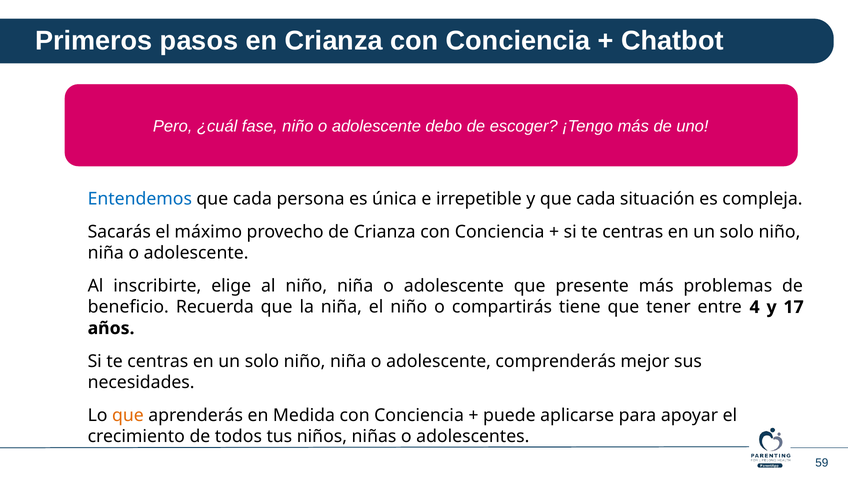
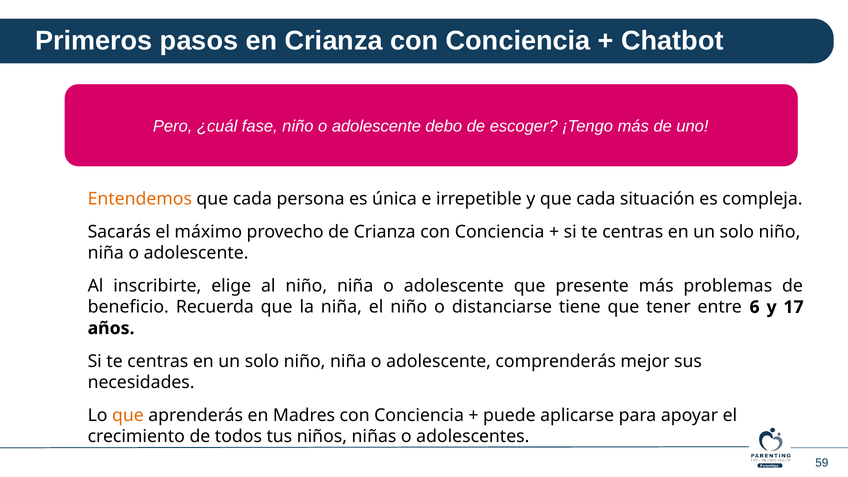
Entendemos colour: blue -> orange (140, 199)
compartirás: compartirás -> distanciarse (502, 307)
4: 4 -> 6 (755, 307)
Medida: Medida -> Madres (304, 415)
